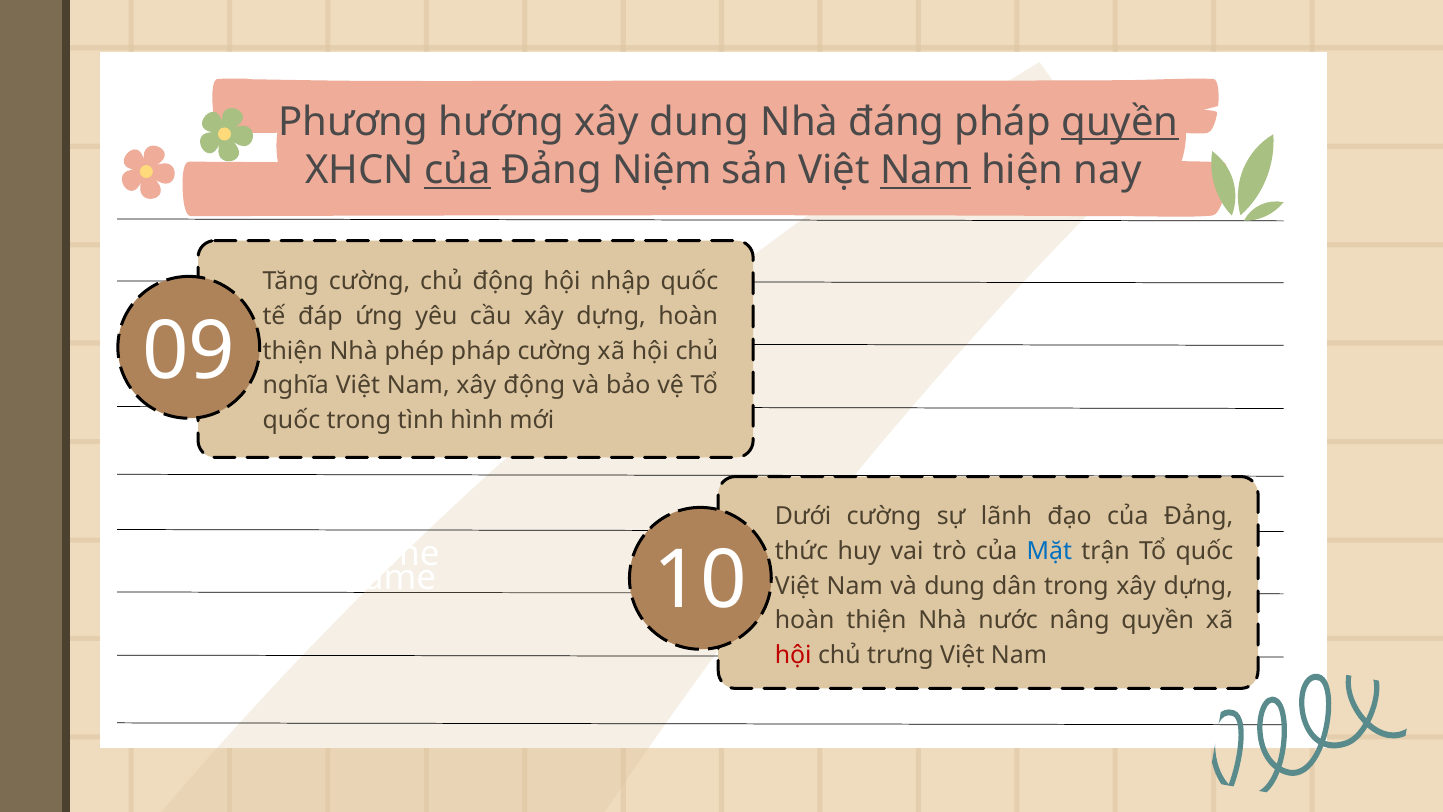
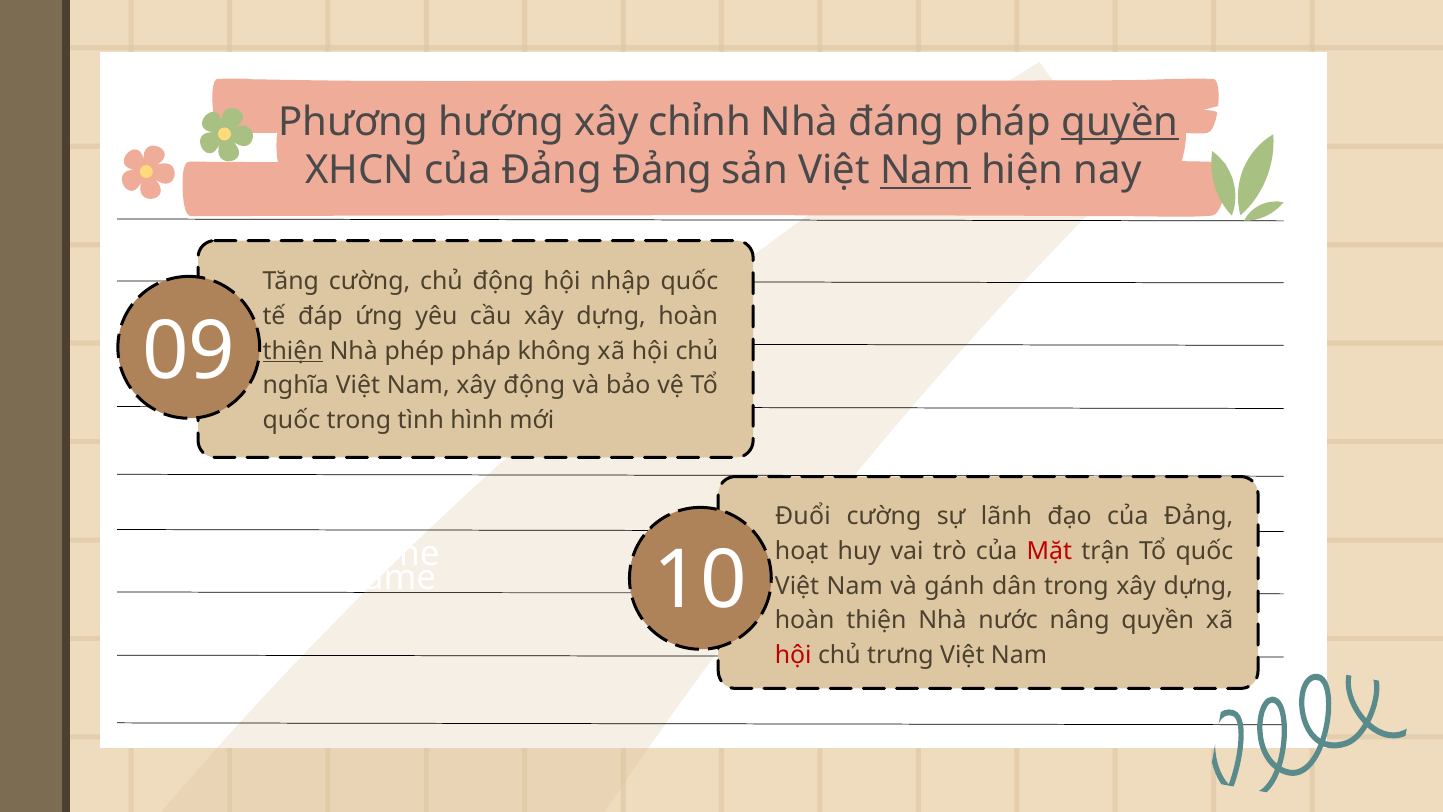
xây dung: dung -> chỉnh (700, 122)
của underline: present -> none (458, 171)
Đảng Niệm: Niệm -> Đảng (662, 171)
thiện underline: none -> present (293, 351)
pháp cường: cường -> không (554, 351)
Dưới: Dưới -> Đuổi (803, 516)
thức: thức -> hoạt (802, 551)
Mặt colour: blue -> red (1049, 551)
và dung: dung -> gánh (954, 586)
